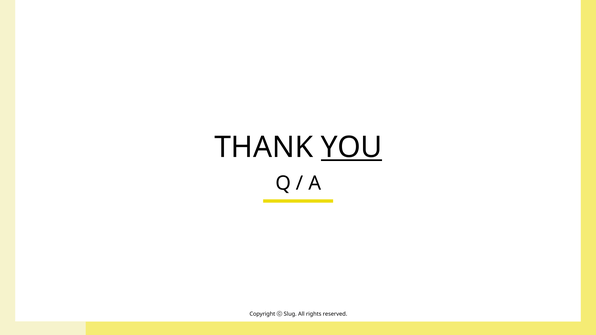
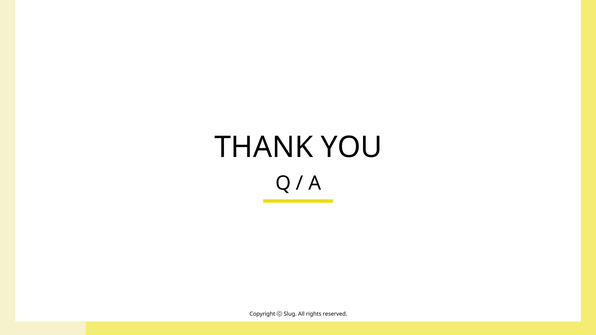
YOU underline: present -> none (352, 148)
